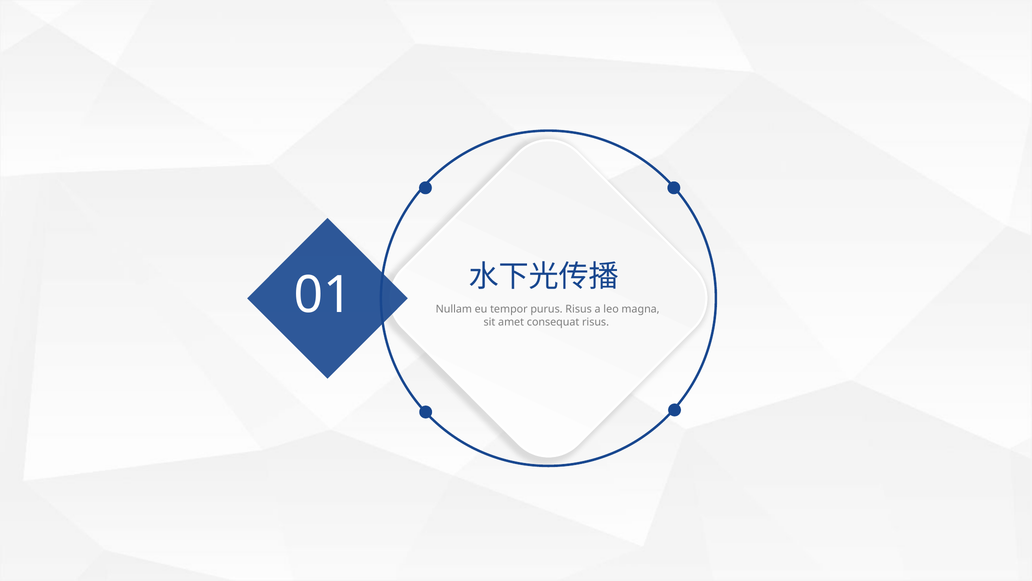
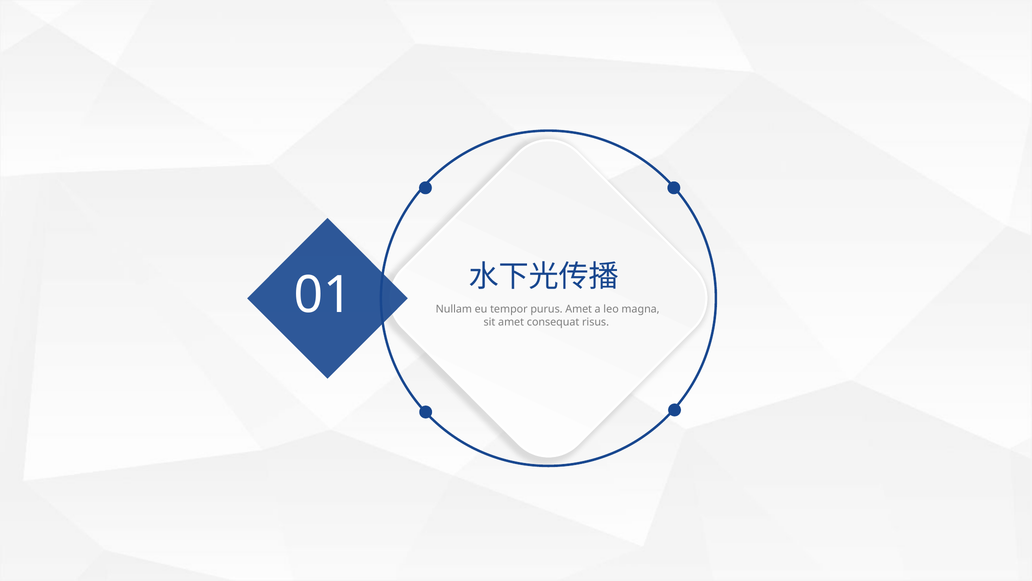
purus Risus: Risus -> Amet (579, 309)
